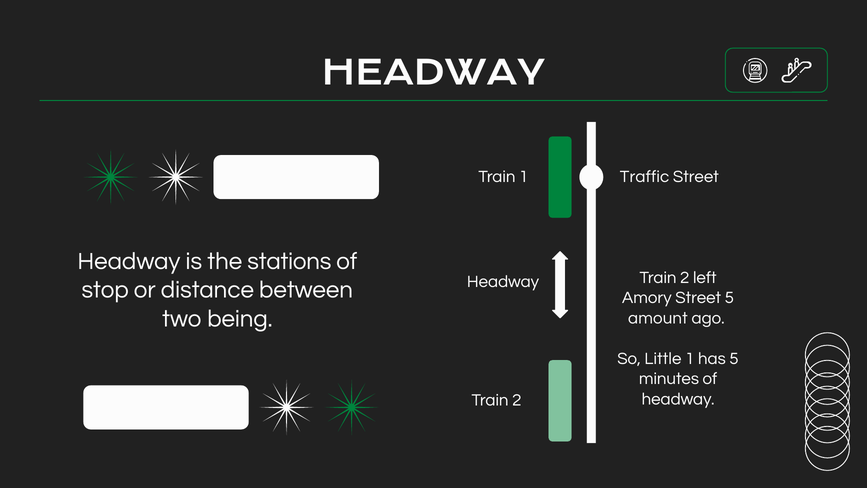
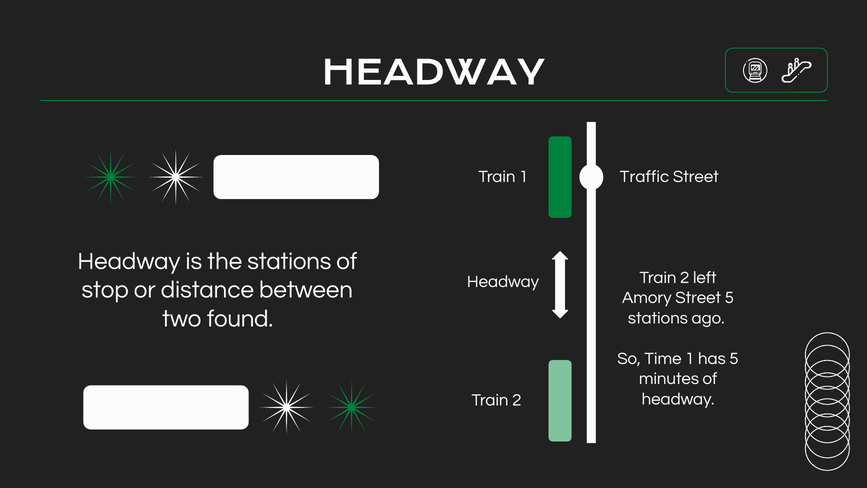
being: being -> found (240, 319)
amount: amount -> stations (658, 318)
Little: Little -> Time (663, 358)
